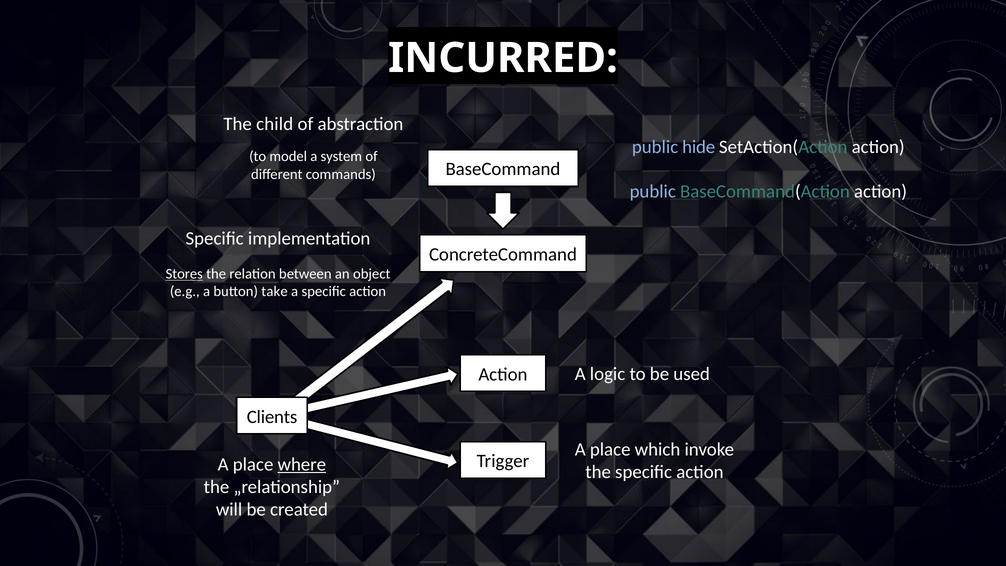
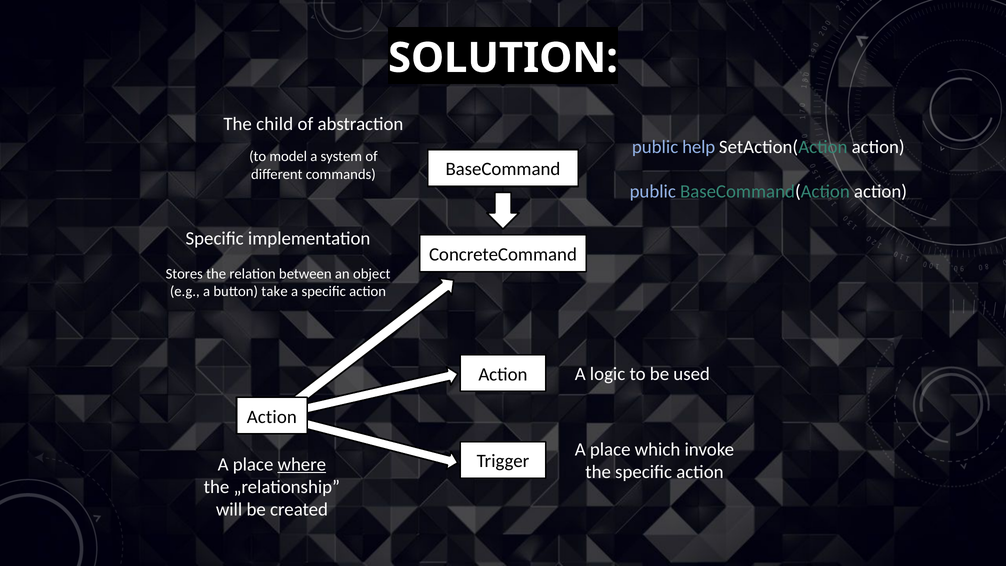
INCURRED: INCURRED -> SOLUTION (503, 58)
hide: hide -> help (699, 147)
Stores underline: present -> none (184, 274)
Clients: Clients -> Action (272, 417)
